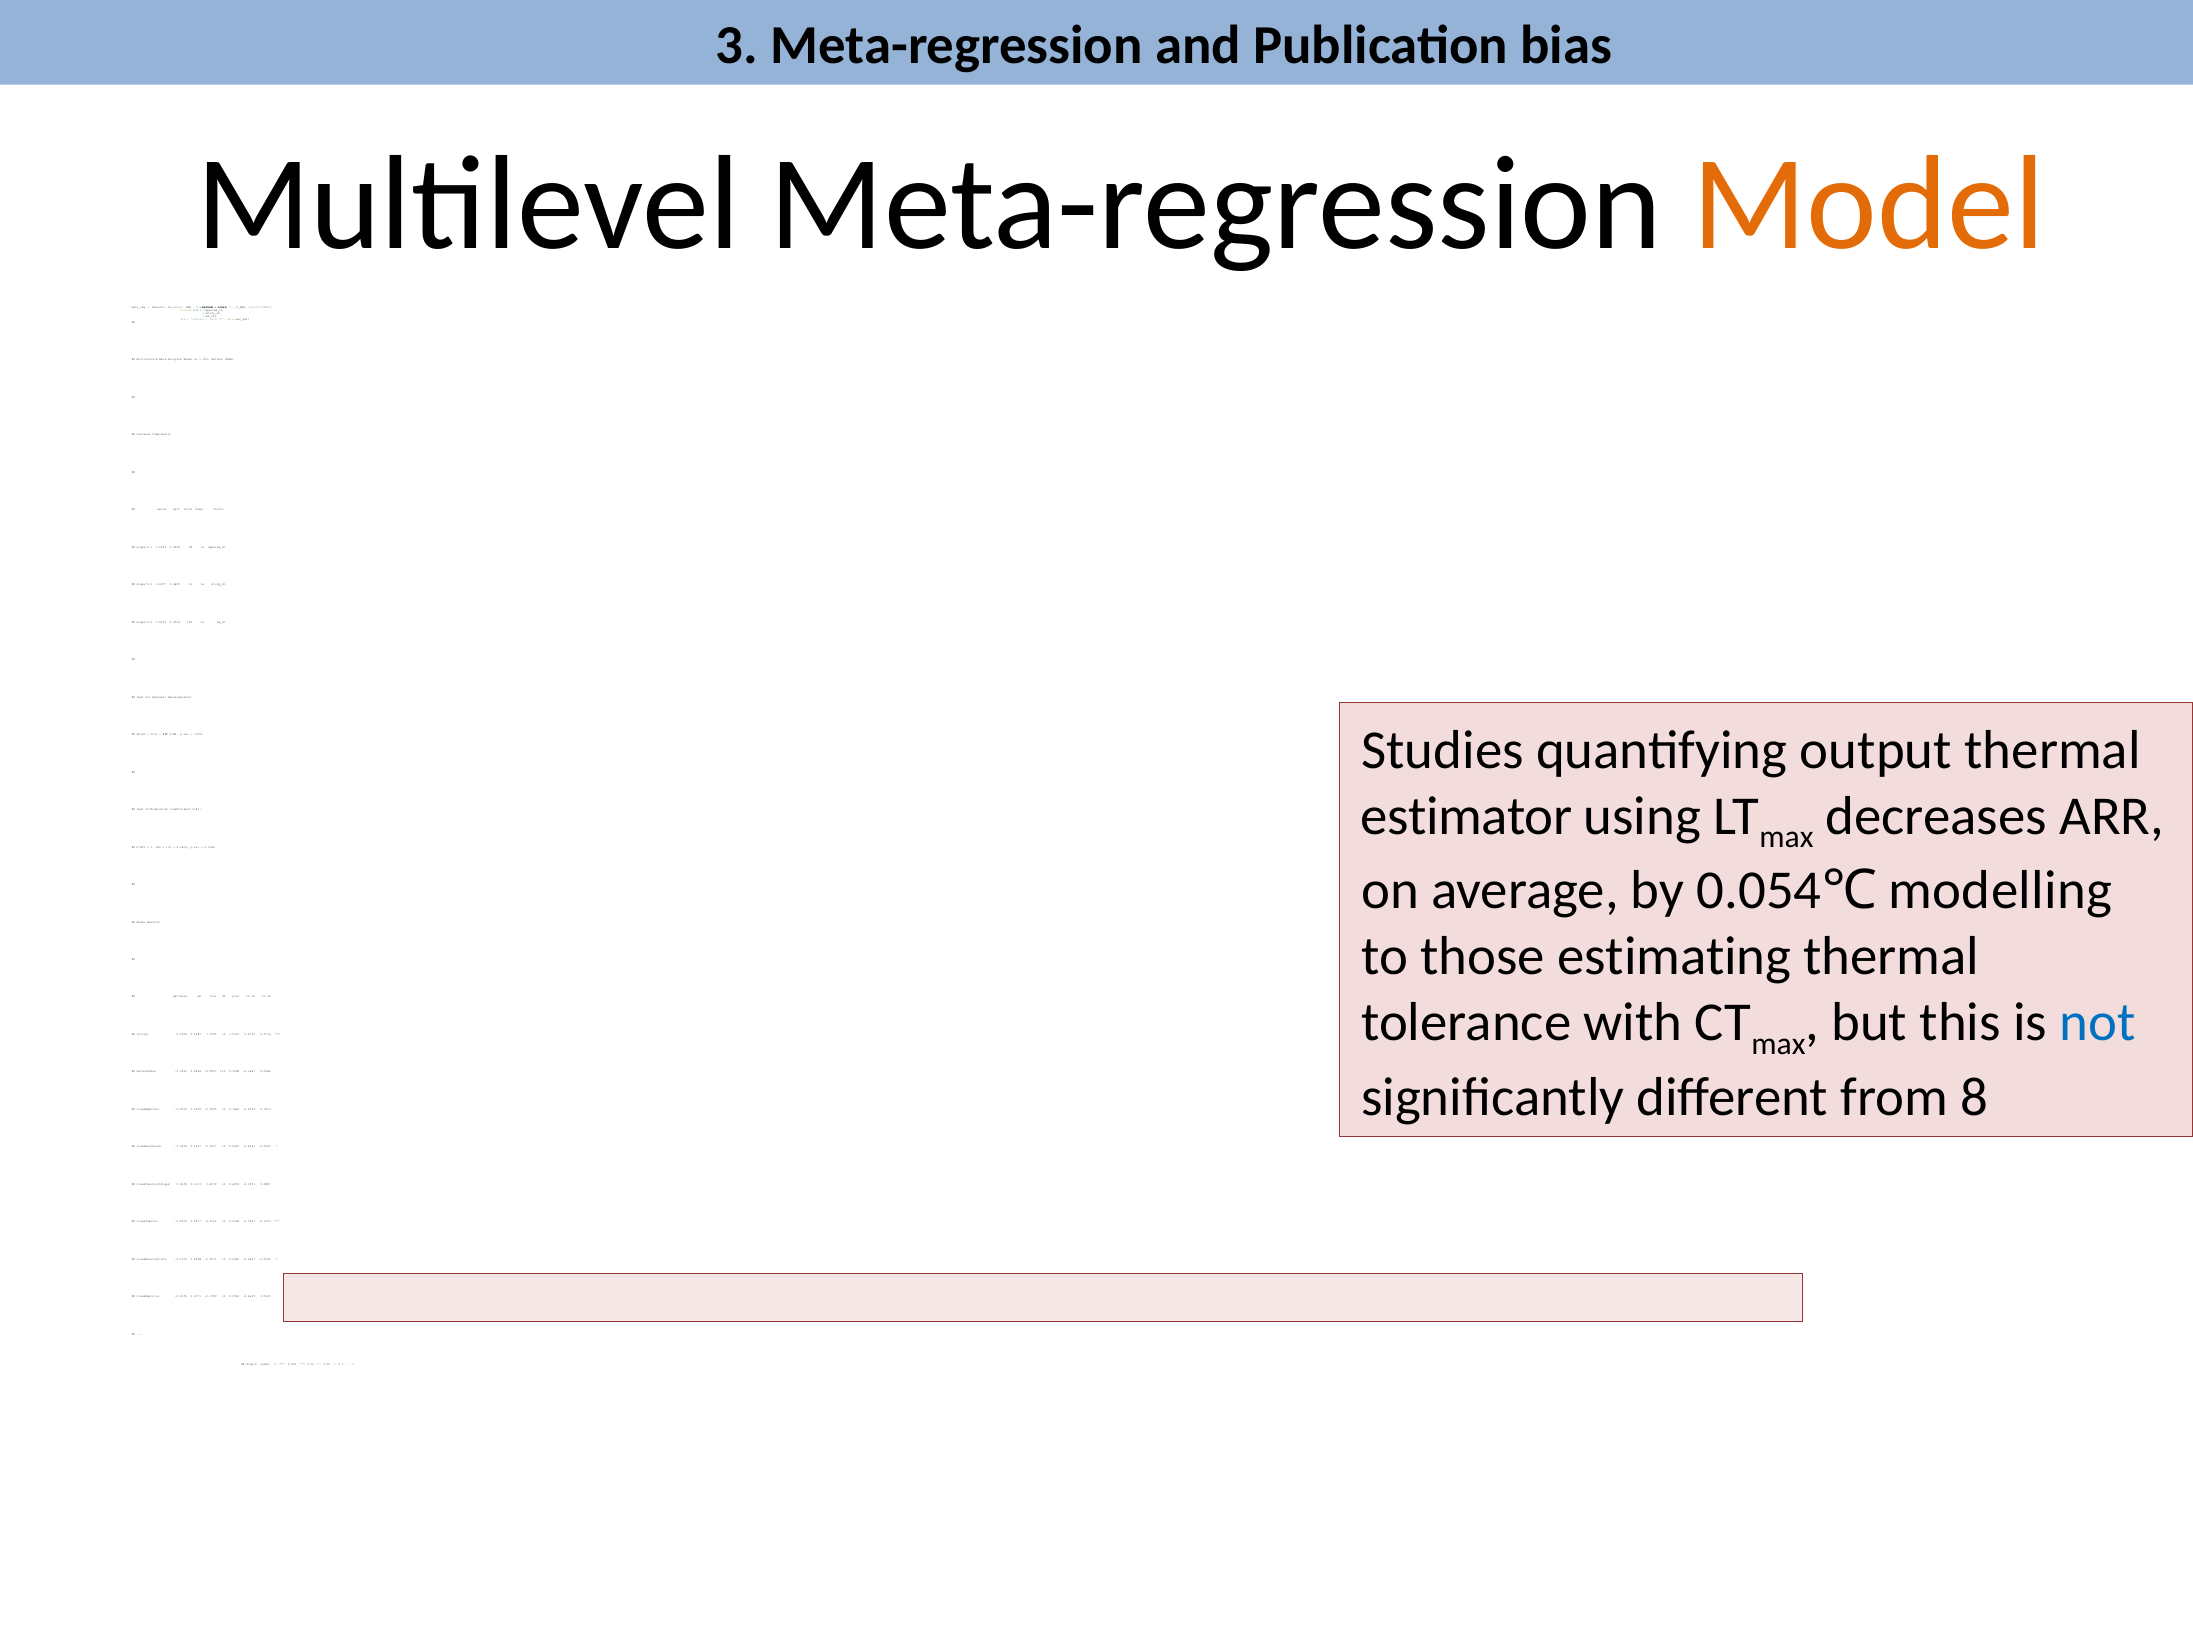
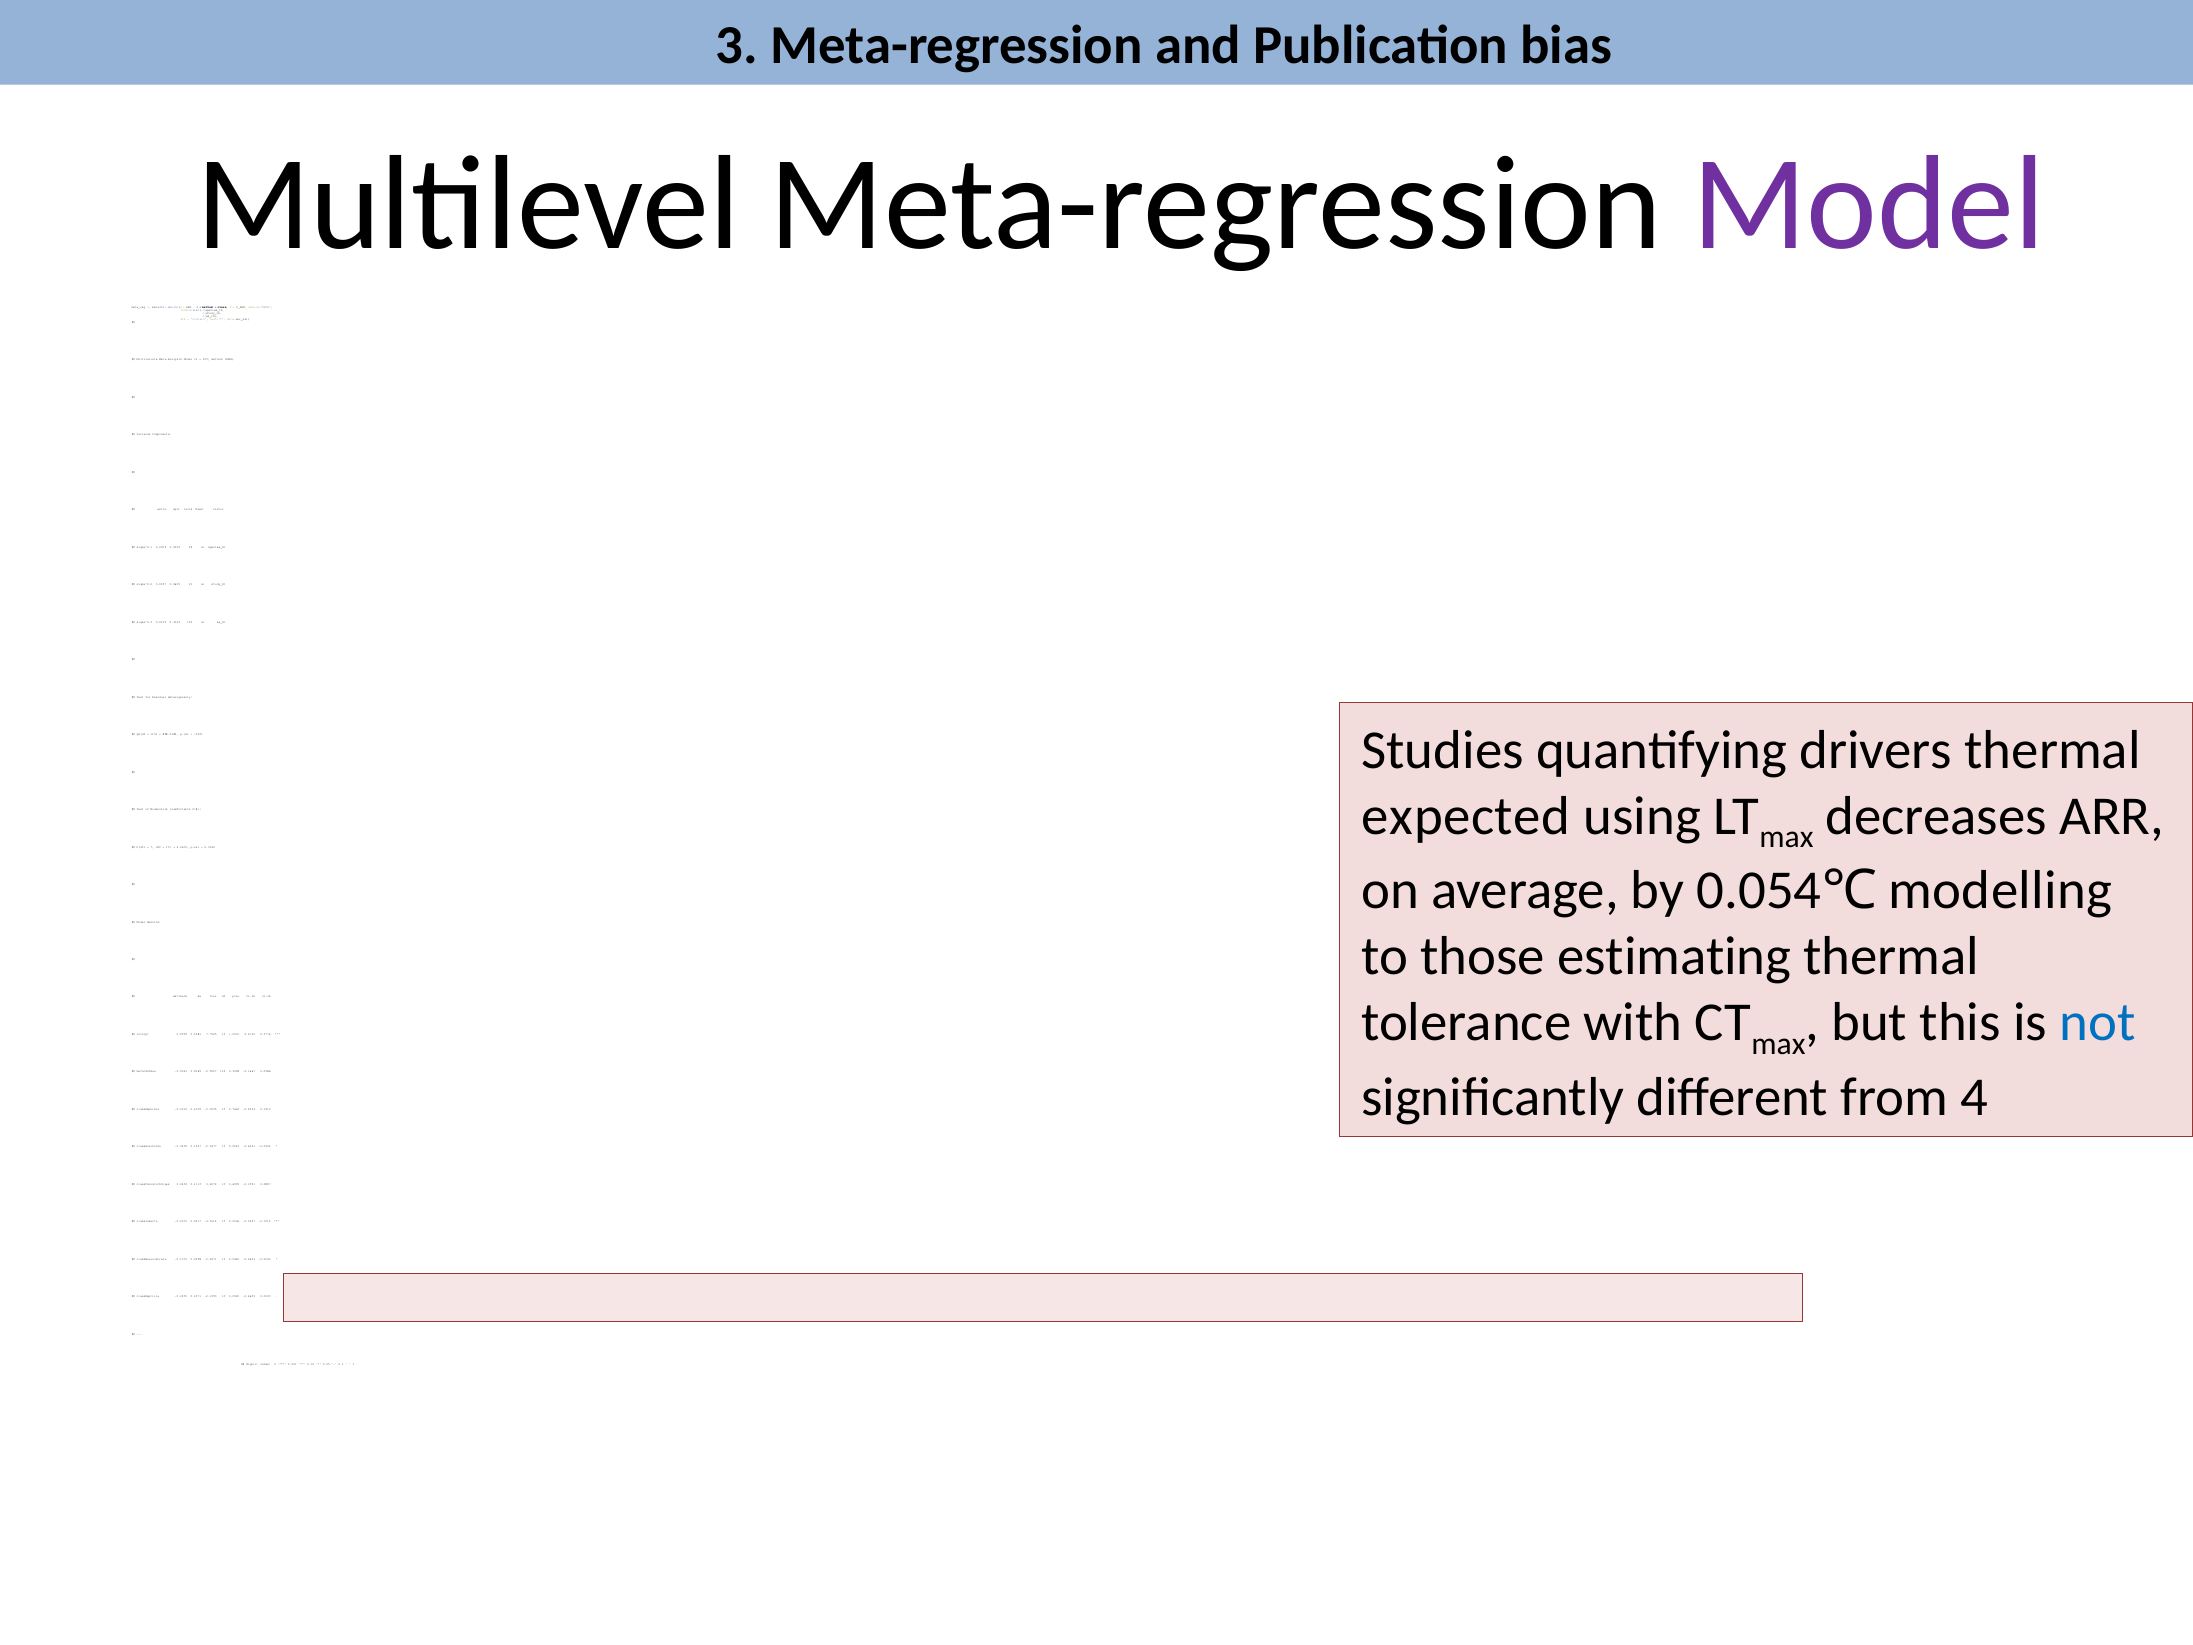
Model colour: orange -> purple (1869, 204)
output: output -> drivers (1876, 750)
estimator: estimator -> expected (1466, 816)
8: 8 -> 4 (1974, 1097)
